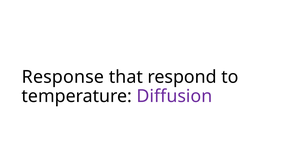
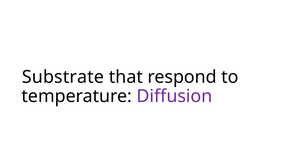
Response: Response -> Substrate (63, 77)
